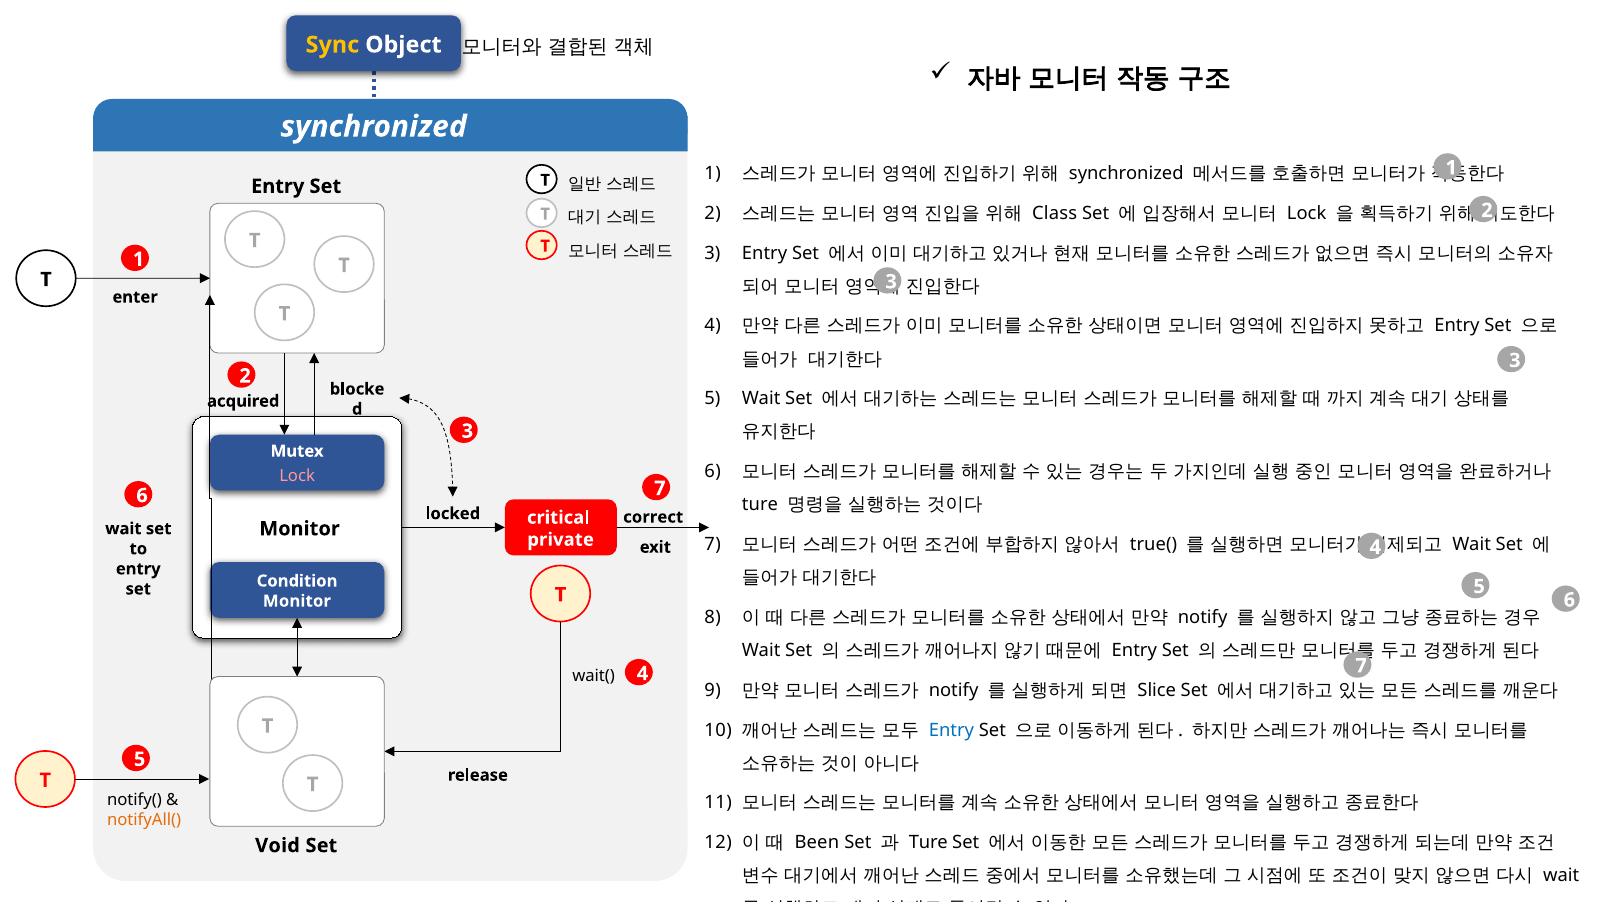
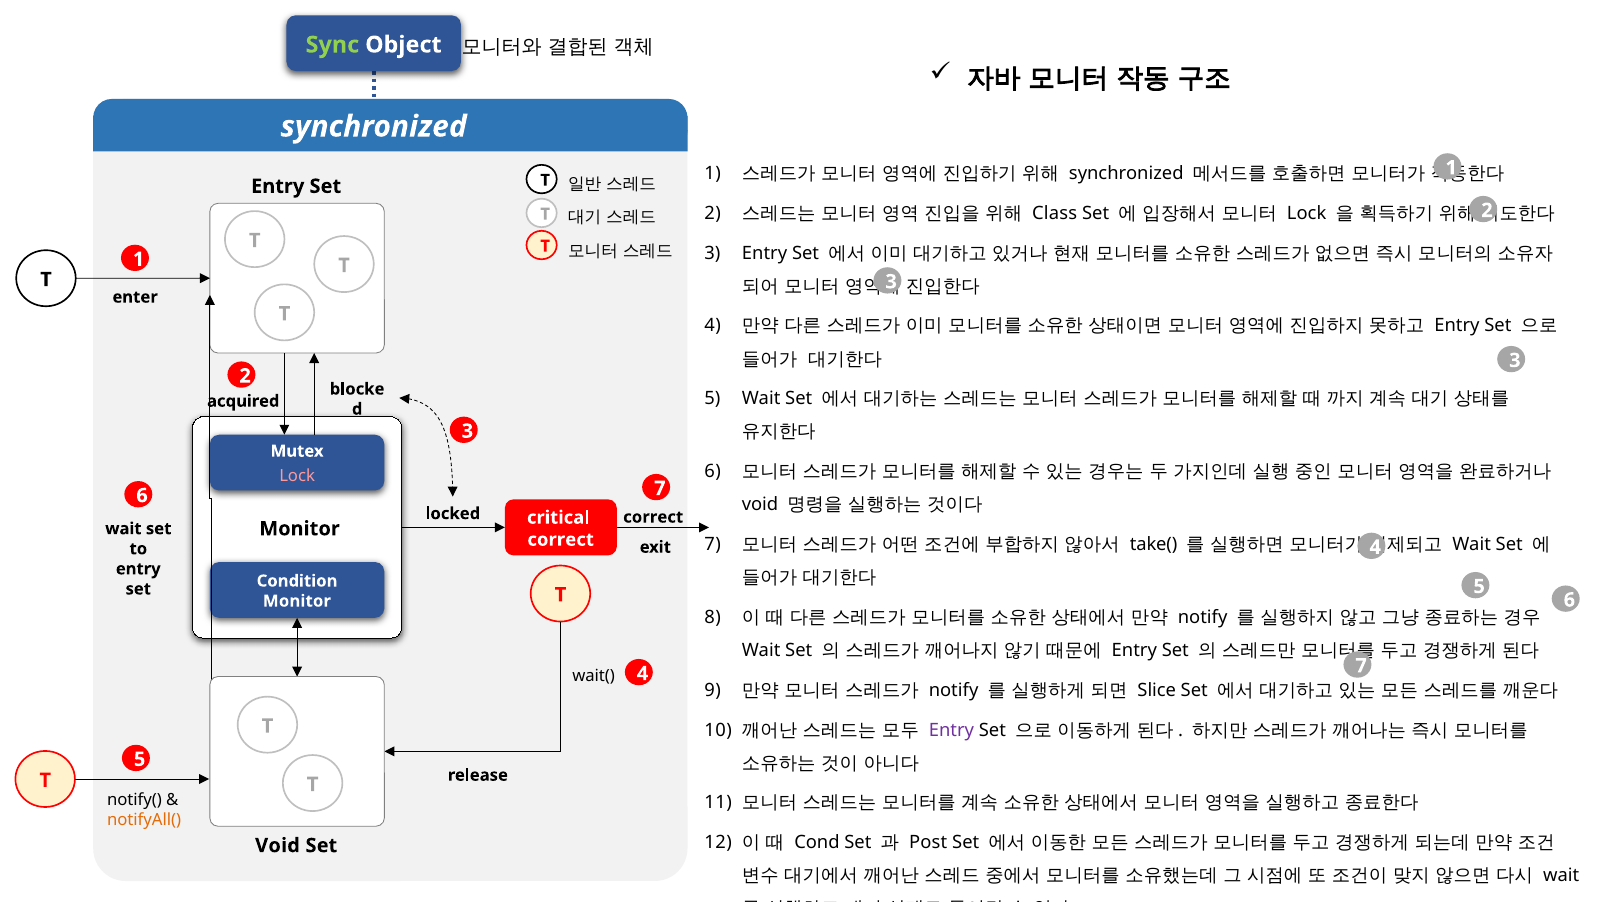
Sync colour: yellow -> light green (332, 45)
ture: ture -> void (760, 505)
private: private -> correct (561, 540)
true(: true( -> take( (1154, 545)
Entry colour: blue -> purple (951, 730)
Been: Been -> Cond (817, 843)
Ture: Ture -> Post (928, 843)
